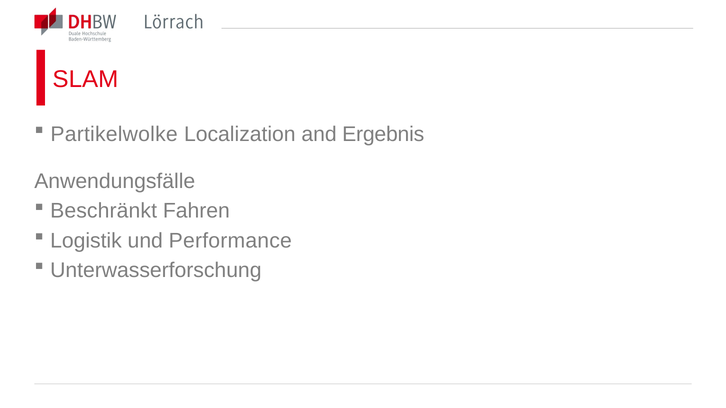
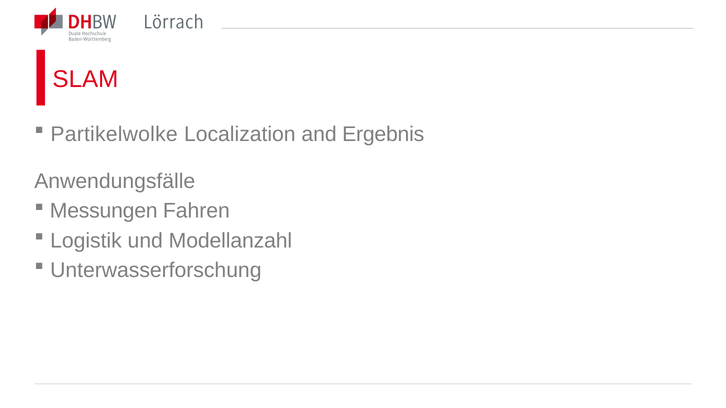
Beschränkt: Beschränkt -> Messungen (104, 211)
Performance: Performance -> Modellanzahl (230, 241)
